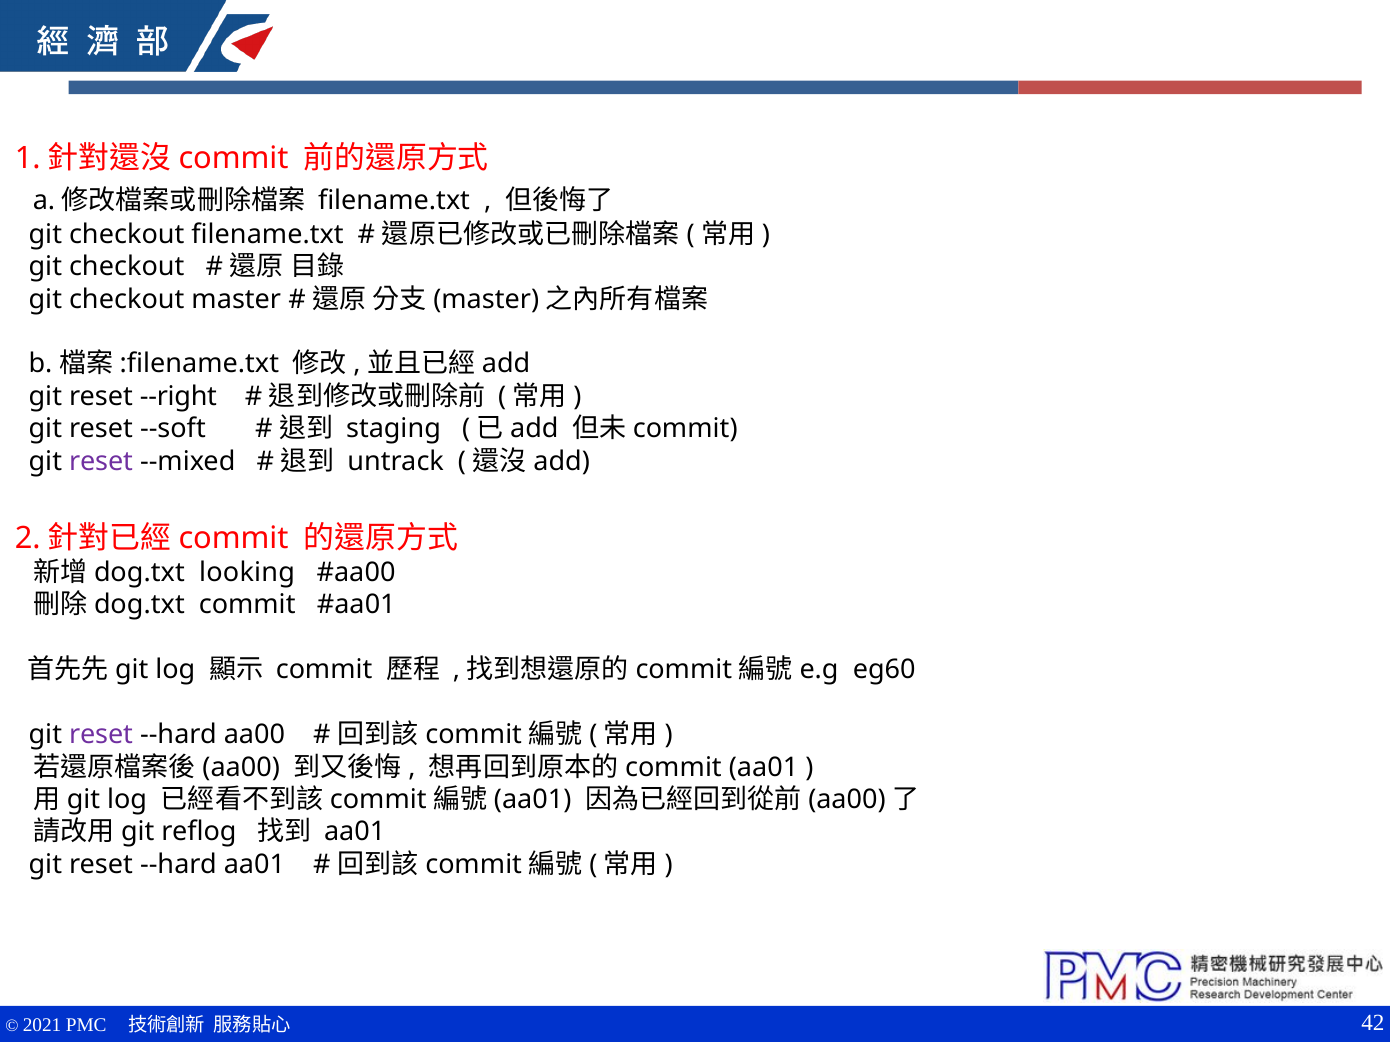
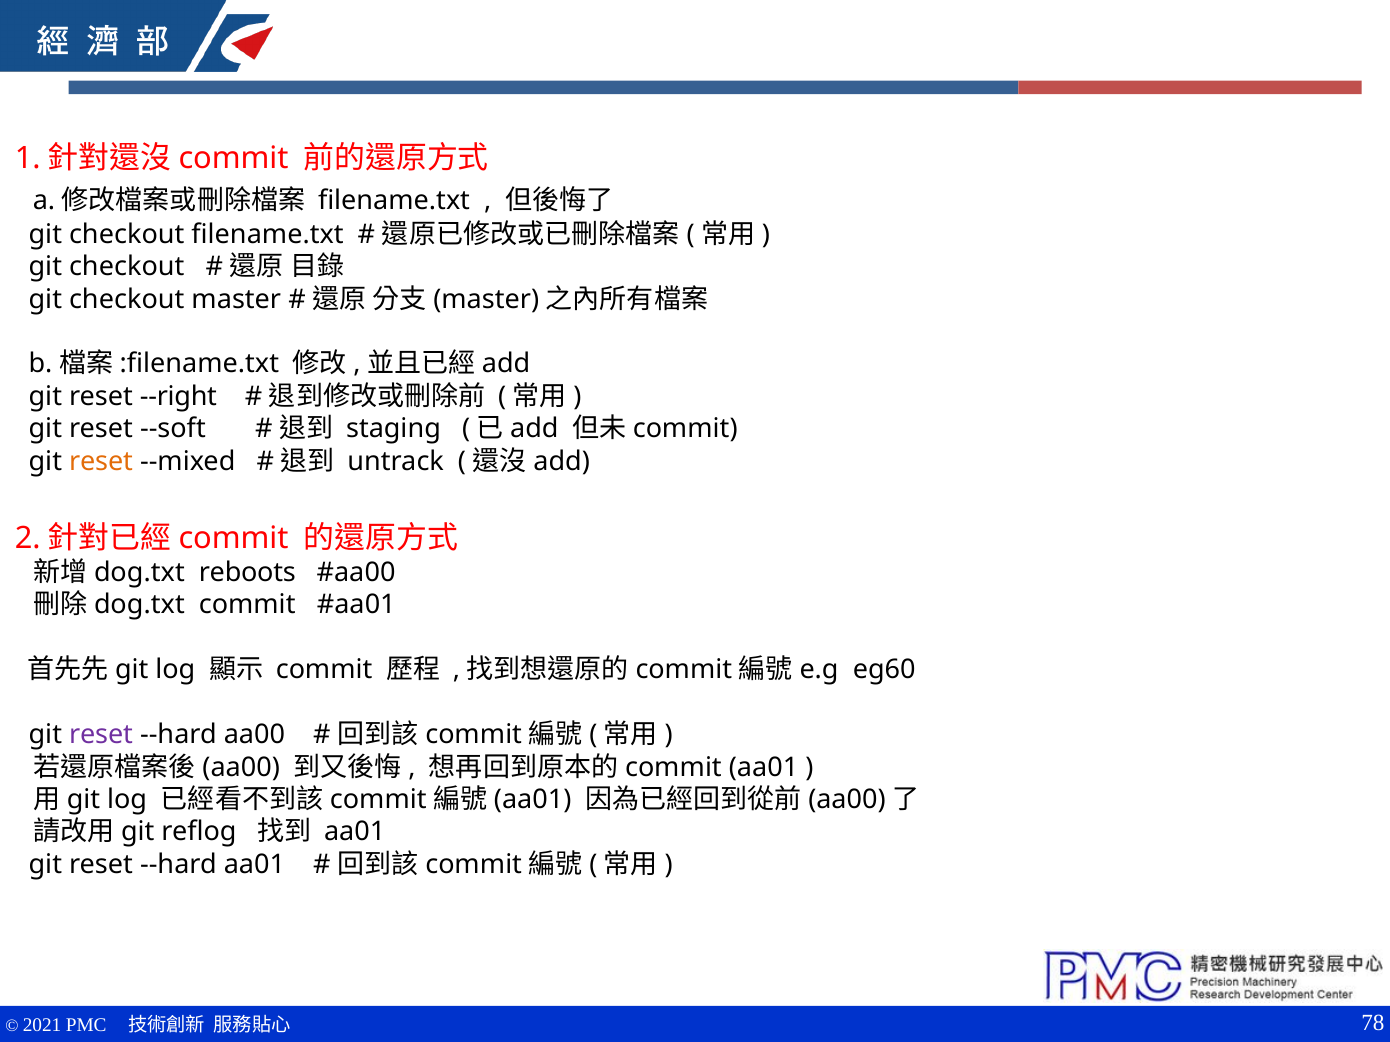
reset colour: purple -> orange (101, 462)
looking: looking -> reboots (247, 573)
42: 42 -> 78 (1373, 1023)
